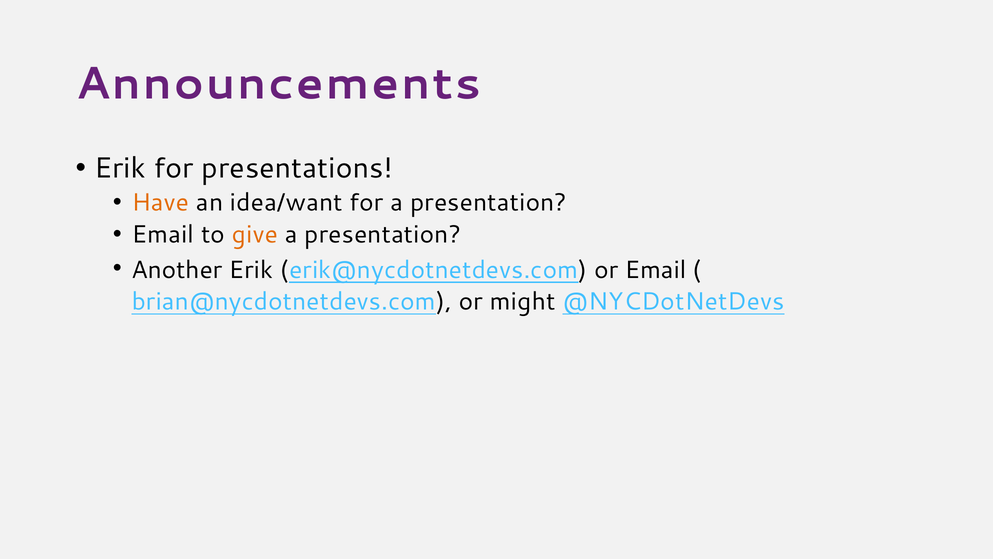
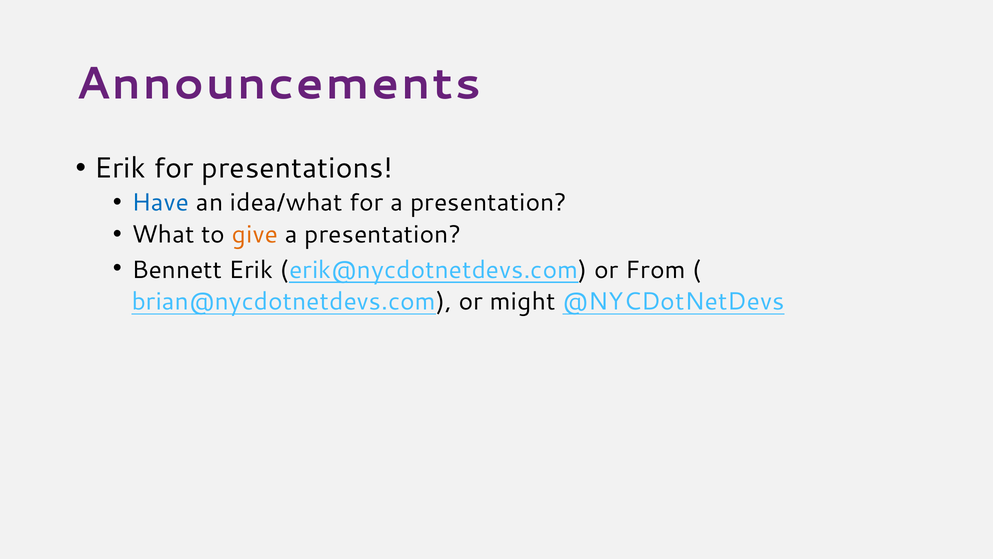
Have colour: orange -> blue (160, 202)
idea/want: idea/want -> idea/what (286, 202)
Email: Email -> What (163, 234)
Another: Another -> Bennett (177, 270)
or Email: Email -> From (656, 270)
